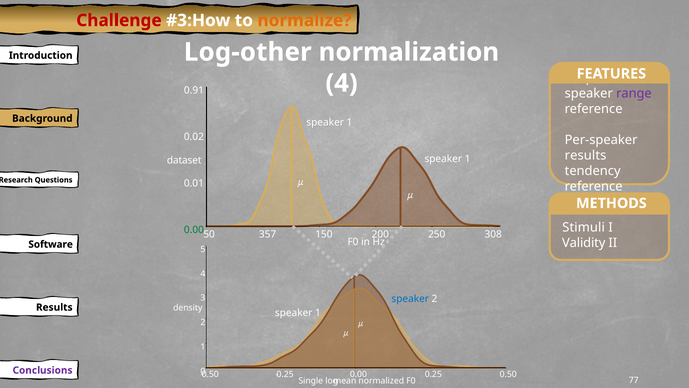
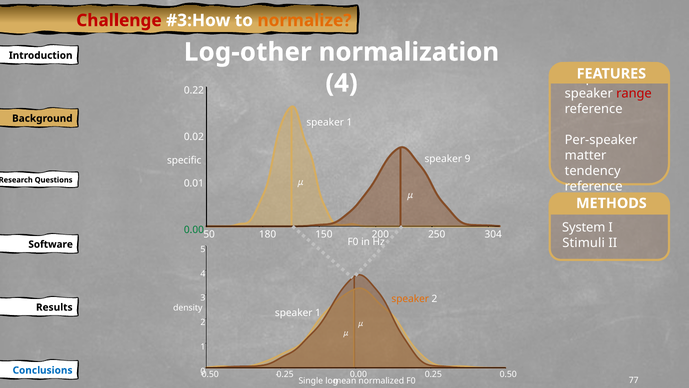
0.91: 0.91 -> 0.22 (194, 90)
range colour: purple -> red (634, 93)
results: results -> matter (586, 155)
1: 1 -> 9 (468, 159)
dataset: dataset -> specific (184, 160)
Stimuli: Stimuli -> System (584, 227)
357: 357 -> 180 (268, 234)
308: 308 -> 304 (493, 234)
Validity: Validity -> Stimuli (584, 243)
speaker colour: blue -> orange (410, 299)
Conclusions colour: purple -> blue (43, 370)
